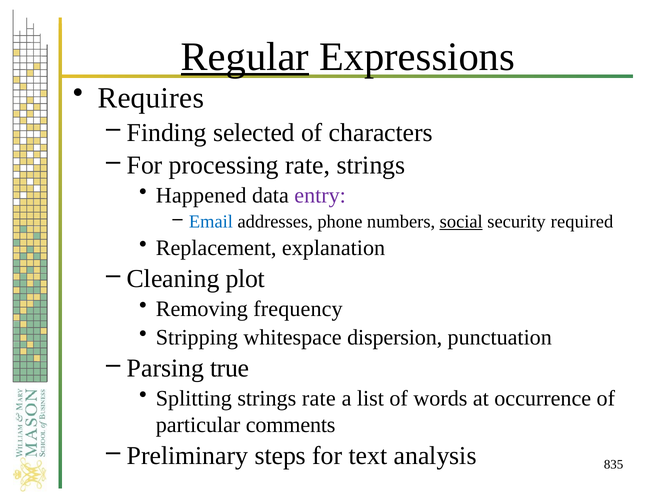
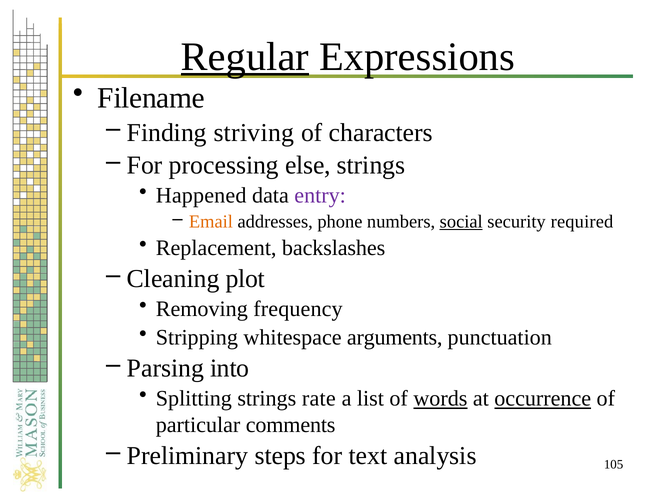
Requires: Requires -> Filename (151, 98)
selected: selected -> striving (254, 133)
processing rate: rate -> else (308, 165)
Email colour: blue -> orange (211, 222)
explanation: explanation -> backslashes (334, 248)
dispersion: dispersion -> arguments (395, 338)
true: true -> into (230, 369)
words underline: none -> present (440, 399)
occurrence underline: none -> present (543, 399)
835: 835 -> 105 (614, 465)
